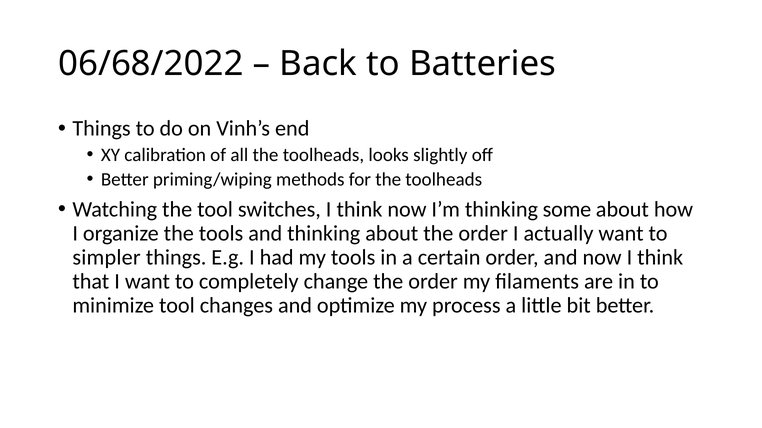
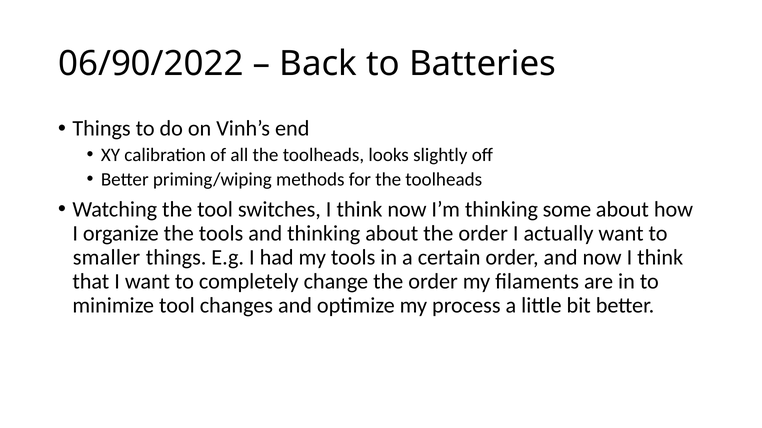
06/68/2022: 06/68/2022 -> 06/90/2022 (151, 64)
simpler: simpler -> smaller (107, 258)
